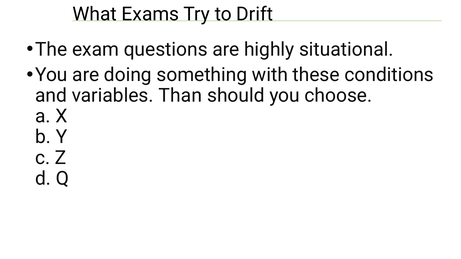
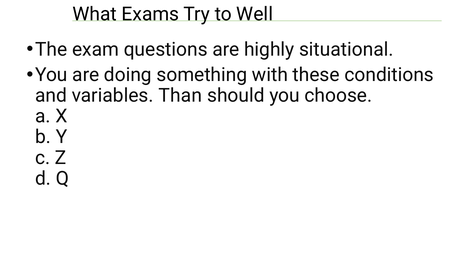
Drift: Drift -> Well (255, 14)
